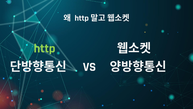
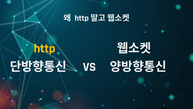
http colour: light green -> yellow (45, 48)
